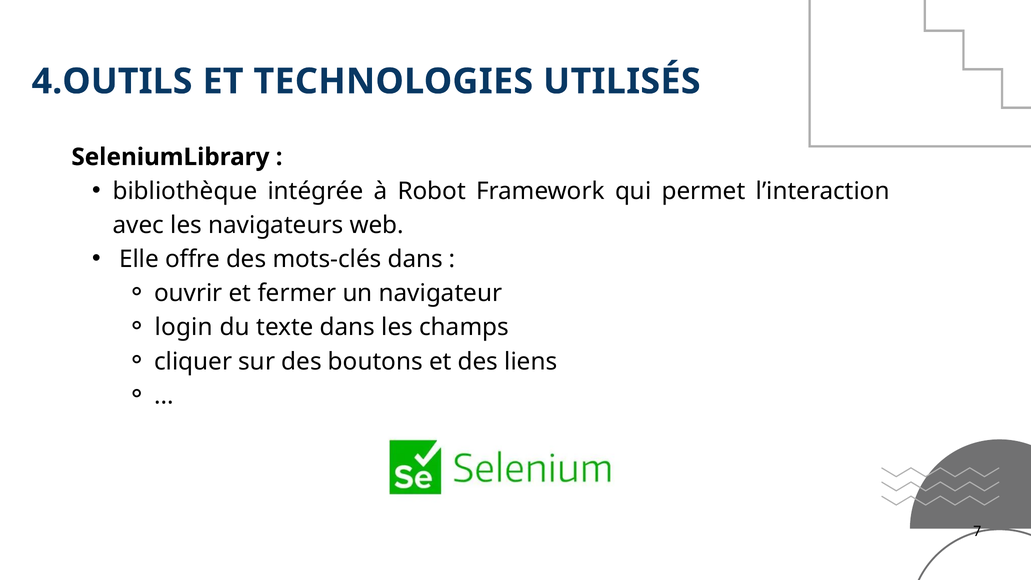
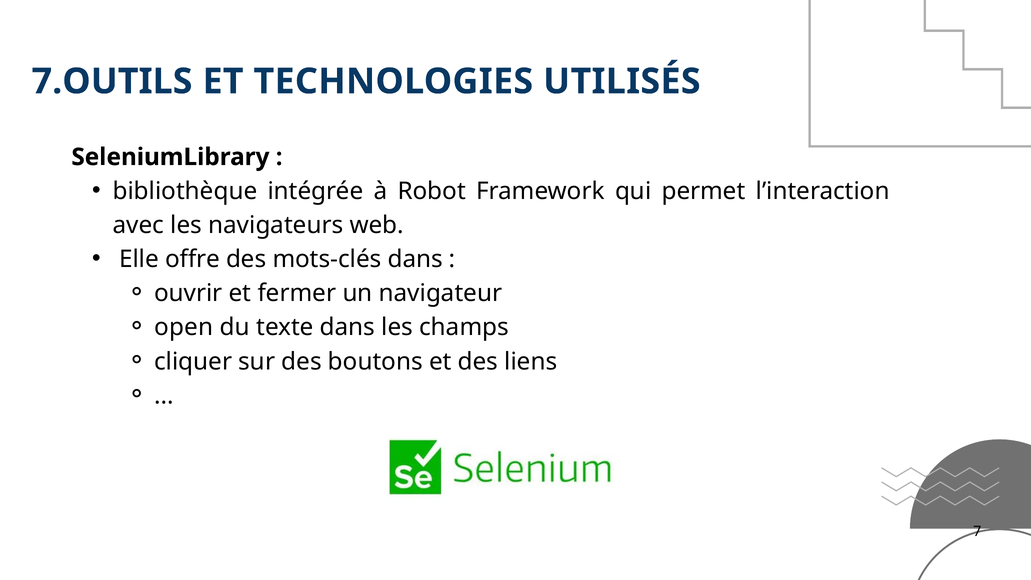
4.OUTILS: 4.OUTILS -> 7.OUTILS (112, 81)
login: login -> open (184, 327)
